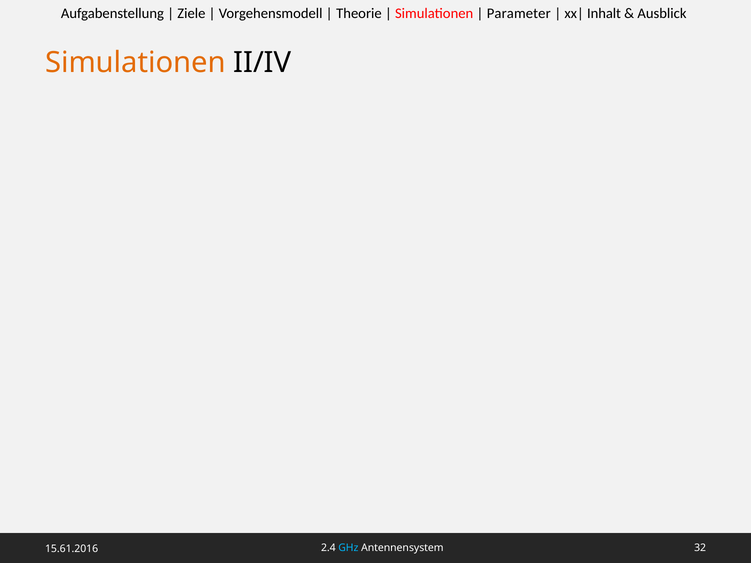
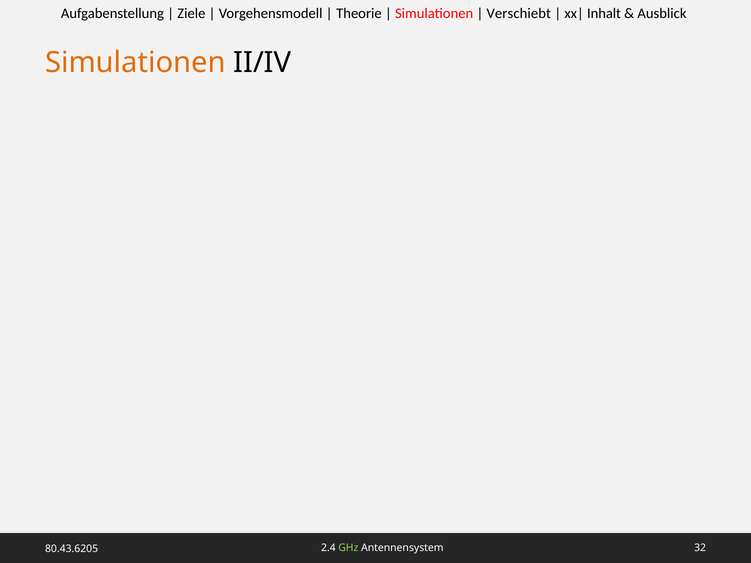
Parameter: Parameter -> Verschiebt (519, 13)
GHz colour: light blue -> light green (348, 548)
15.61.2016: 15.61.2016 -> 80.43.6205 (72, 549)
